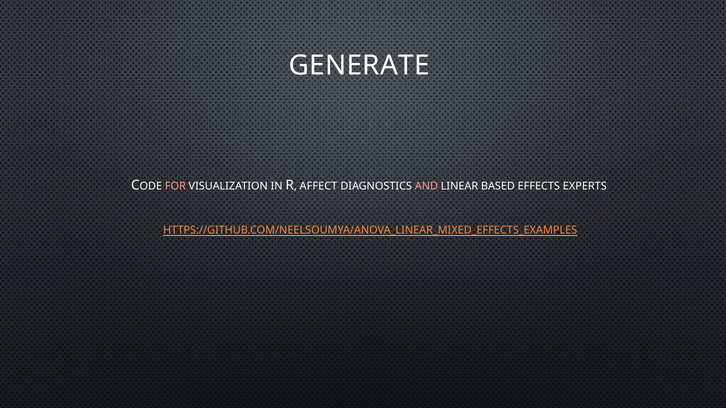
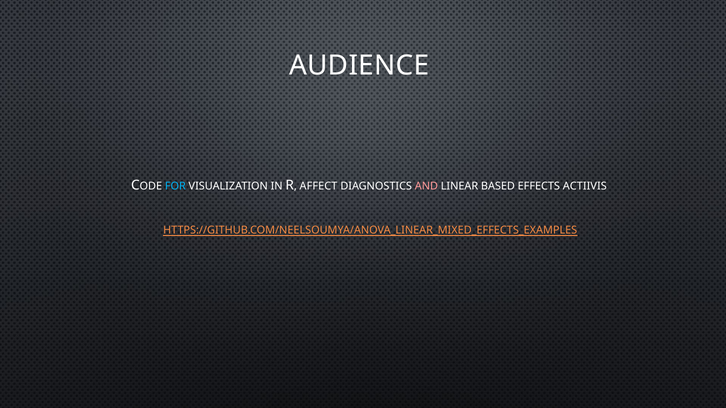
GENERATE: GENERATE -> AUDIENCE (359, 66)
FOR colour: pink -> light blue (175, 186)
EXPERTS: EXPERTS -> ACTIIVIS (585, 186)
